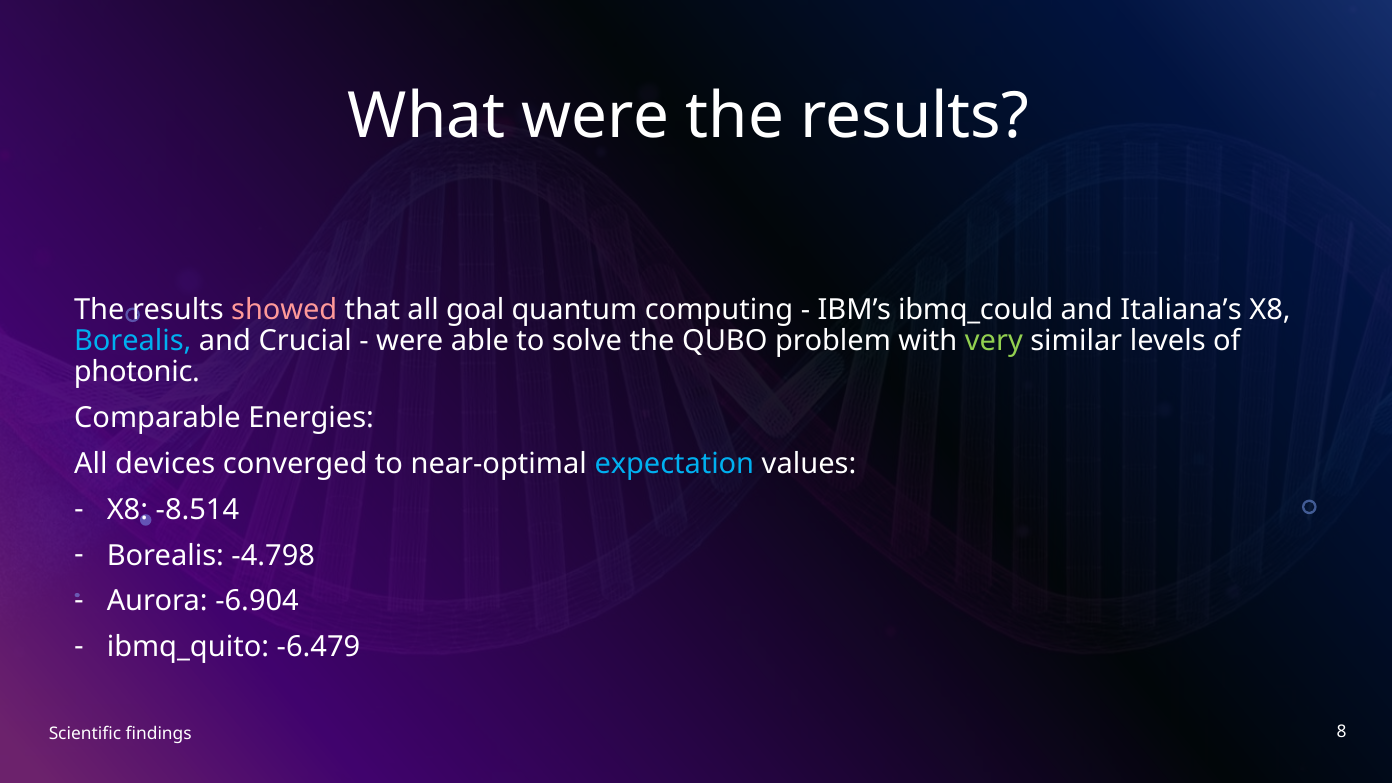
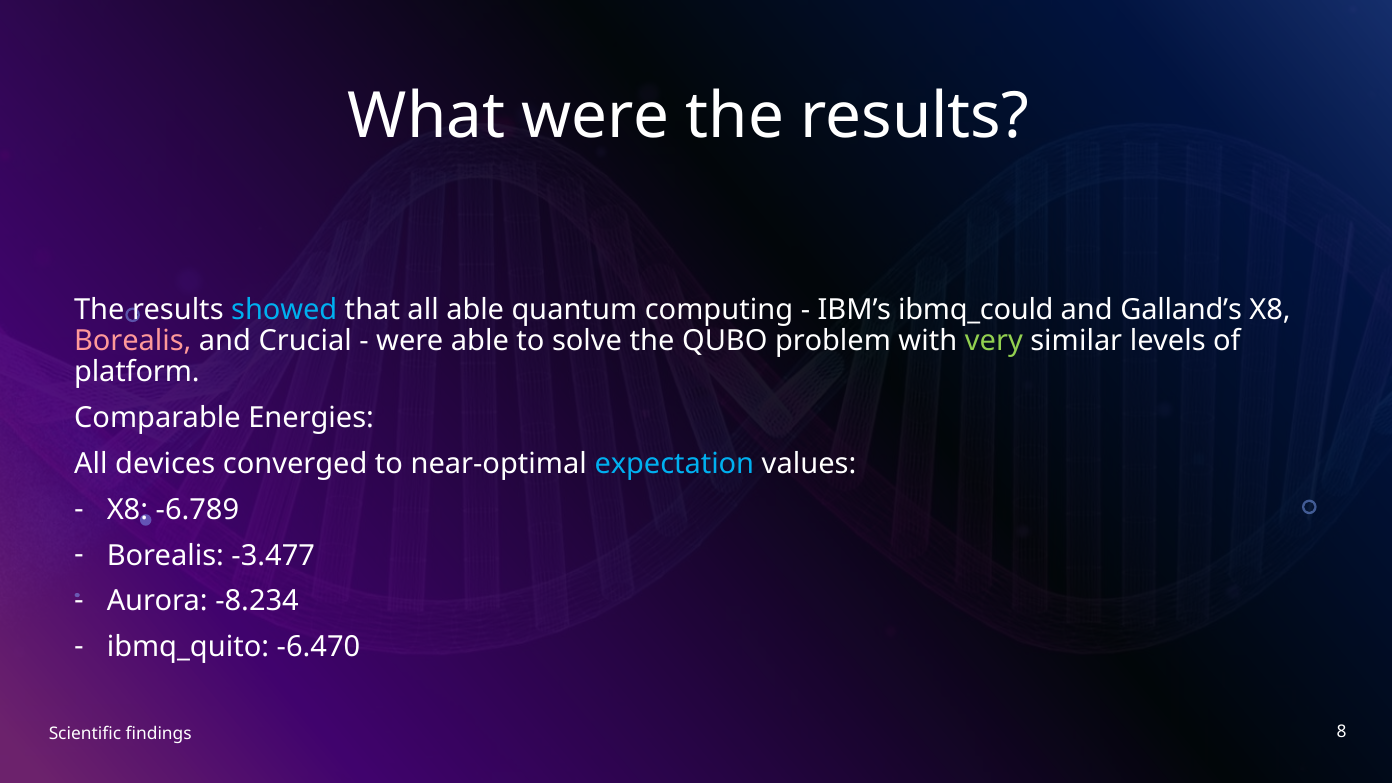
showed colour: pink -> light blue (284, 310)
all goal: goal -> able (475, 310)
Italiana’s: Italiana’s -> Galland’s (1181, 310)
Borealis colour: light blue -> pink (133, 341)
photonic: photonic -> platform (137, 372)
-8.514: -8.514 -> -6.789 (197, 510)
-4.798: -4.798 -> -3.477 (273, 556)
-6.904: -6.904 -> -8.234 (257, 601)
-6.479: -6.479 -> -6.470 (319, 647)
